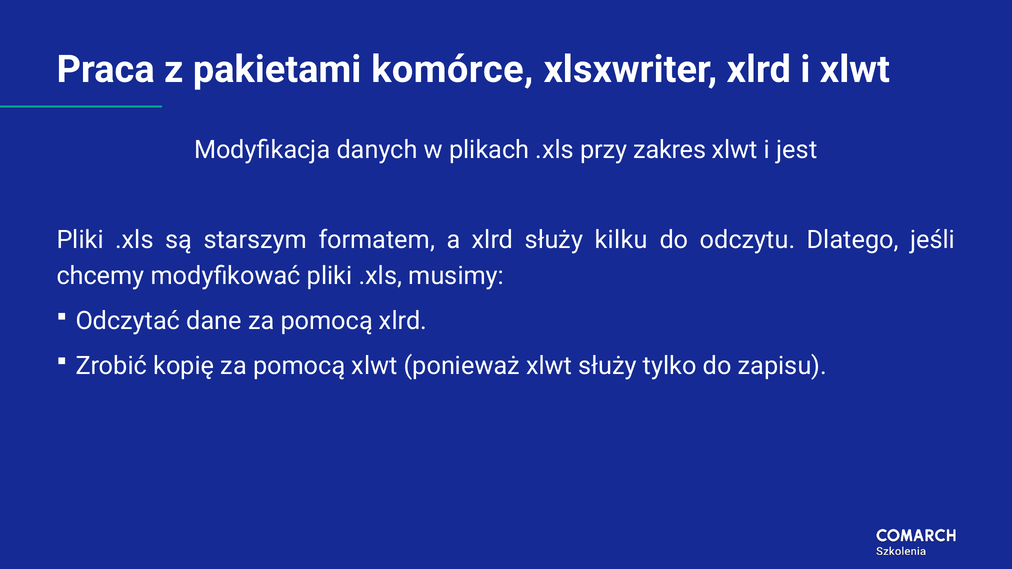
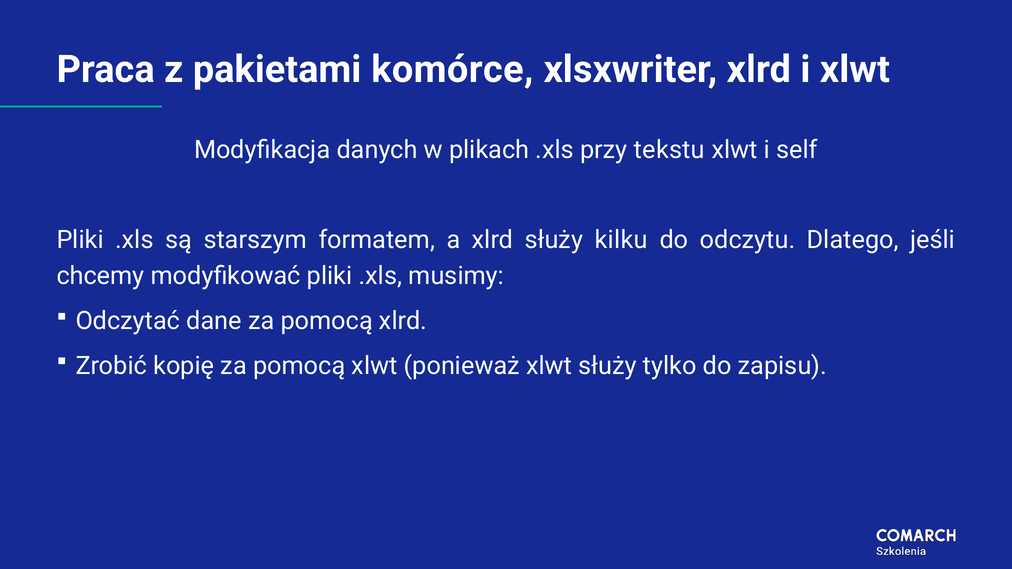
zakres: zakres -> tekstu (669, 150)
jest: jest -> self (797, 150)
